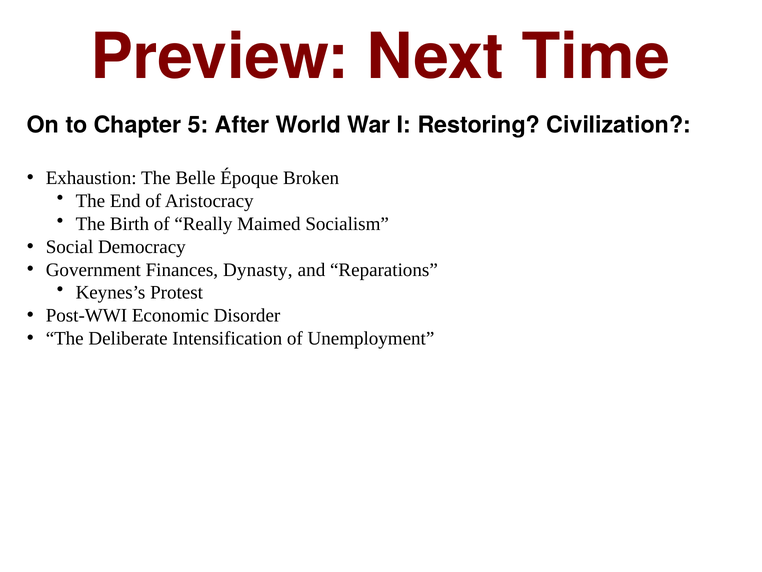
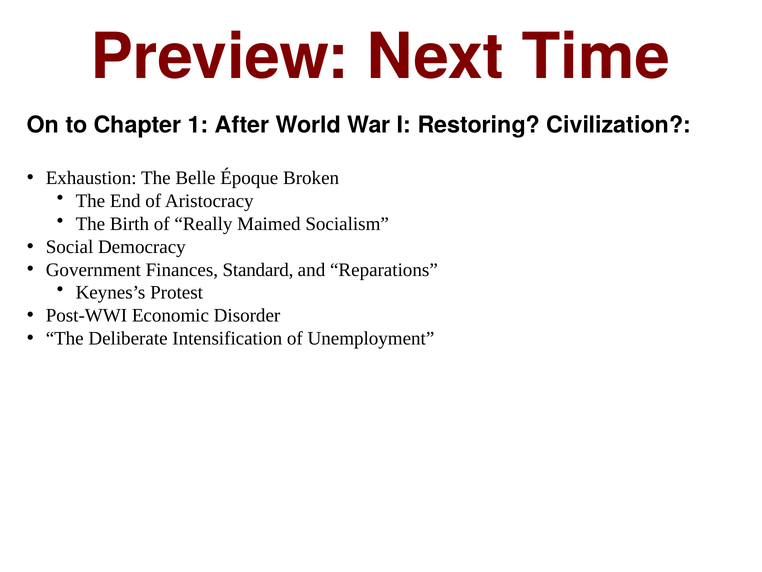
5: 5 -> 1 (198, 125)
Dynasty: Dynasty -> Standard (258, 269)
